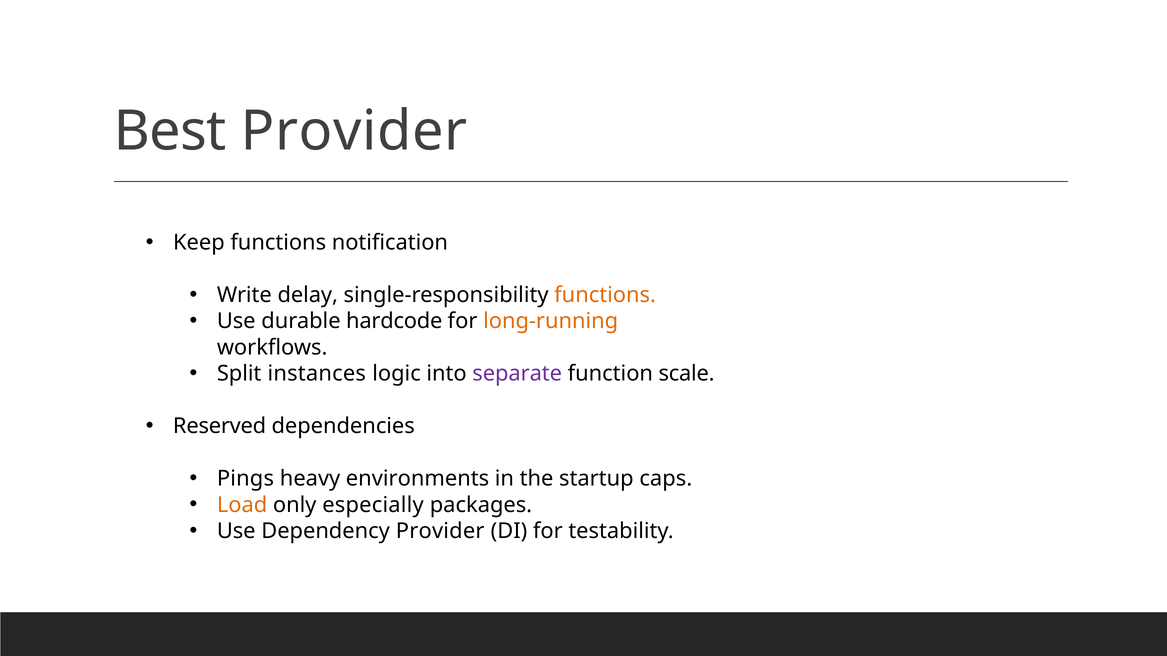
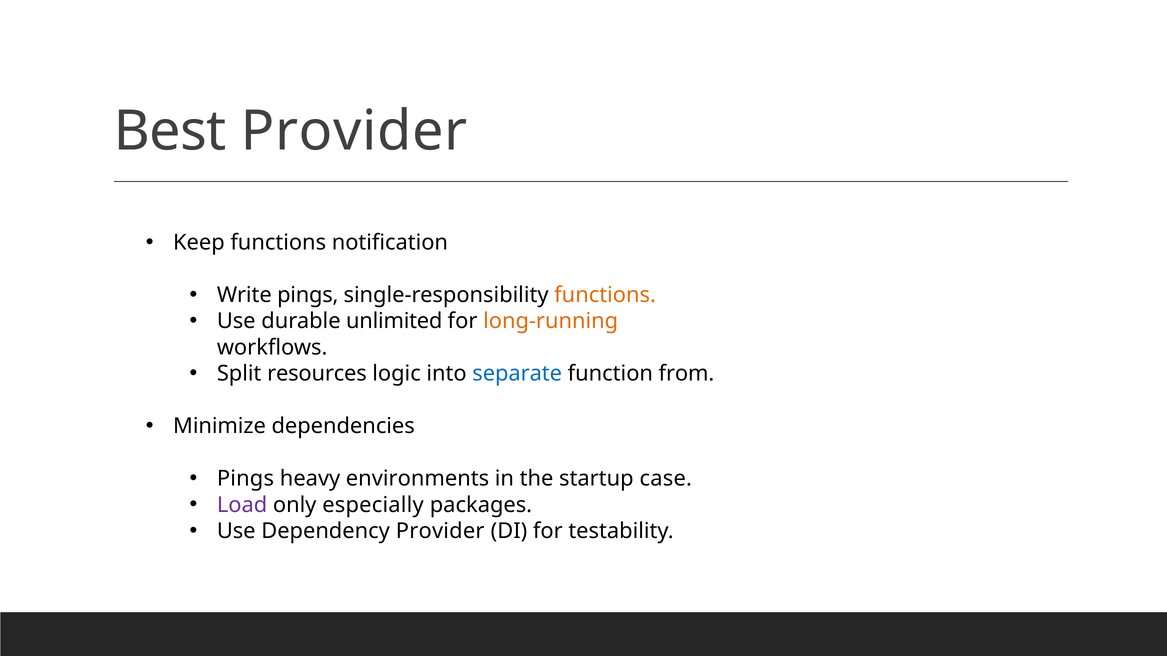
Write delay: delay -> pings (308, 295)
hardcode: hardcode -> unlimited (394, 321)
instances: instances -> resources (317, 374)
separate colour: purple -> blue (517, 374)
scale: scale -> from (686, 374)
Reserved: Reserved -> Minimize (220, 427)
caps: caps -> case (666, 479)
Load colour: orange -> purple (242, 505)
